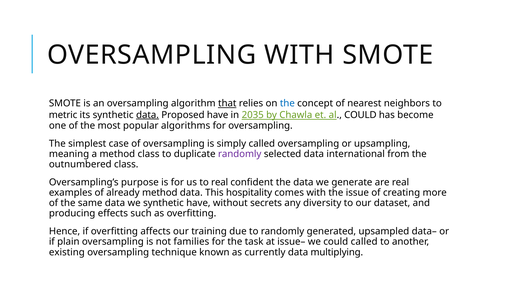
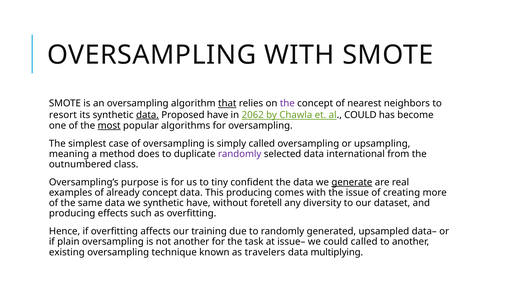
the colour: blue -> purple (287, 103)
metric: metric -> resort (63, 115)
2035: 2035 -> 2062 (253, 115)
most underline: none -> present (109, 126)
method class: class -> does (149, 154)
to real: real -> tiny (220, 182)
generate underline: none -> present (352, 182)
already method: method -> concept (160, 193)
This hospitality: hospitality -> producing (249, 193)
secrets: secrets -> foretell (266, 203)
not families: families -> another (191, 242)
currently: currently -> travelers (265, 252)
